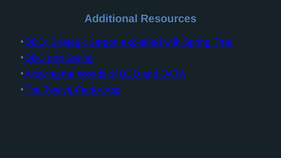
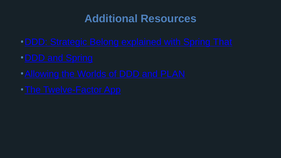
Jargon: Jargon -> Belong (104, 42)
DATA: DATA -> PLAN (173, 74)
